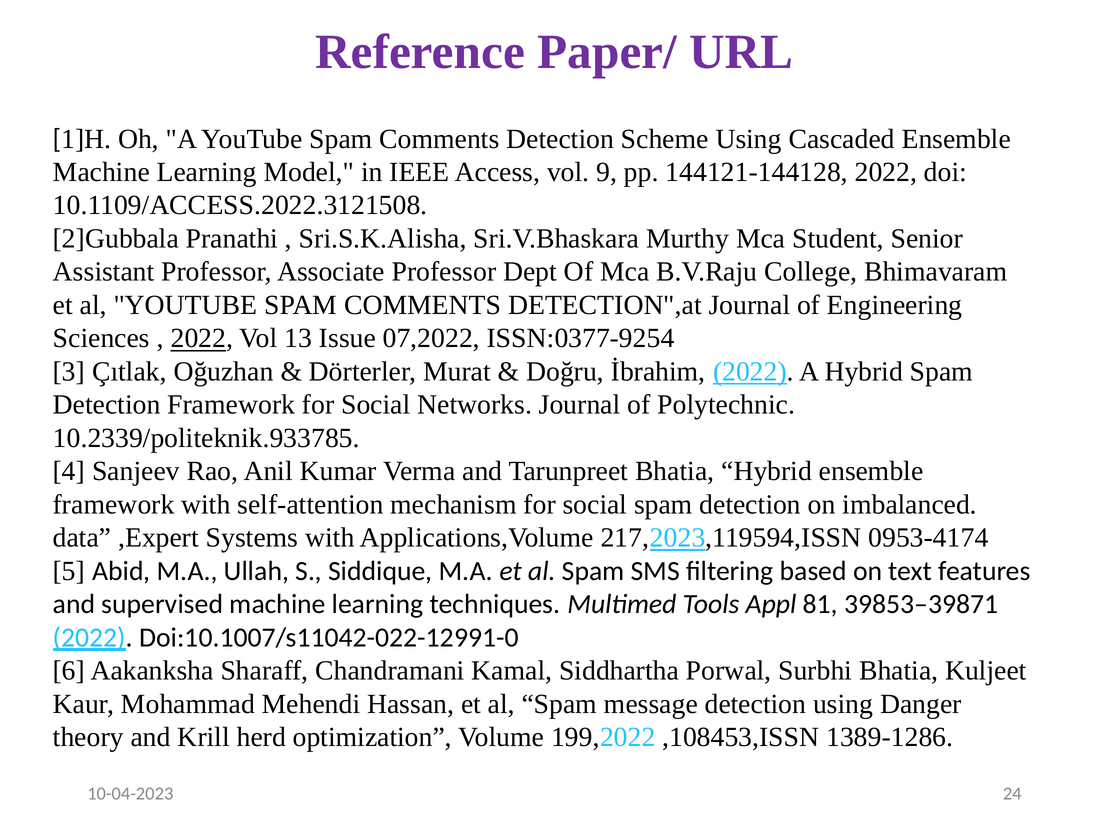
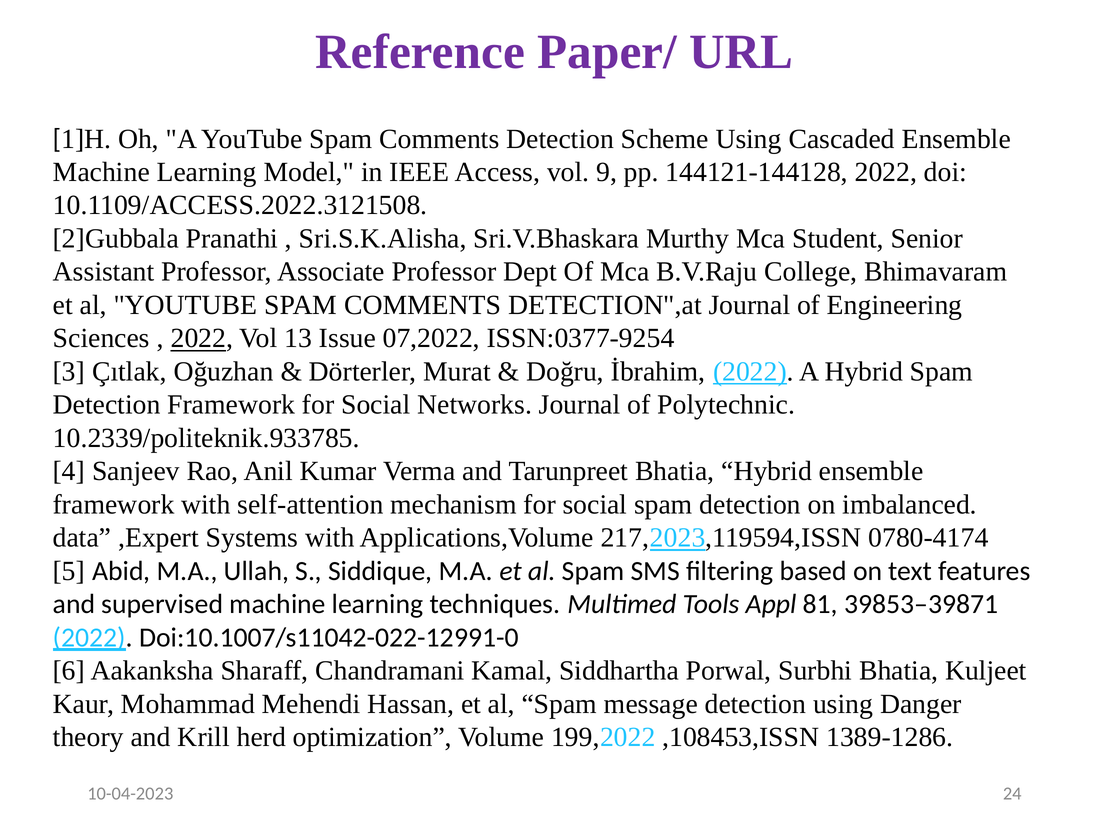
0953-4174: 0953-4174 -> 0780-4174 (928, 538)
